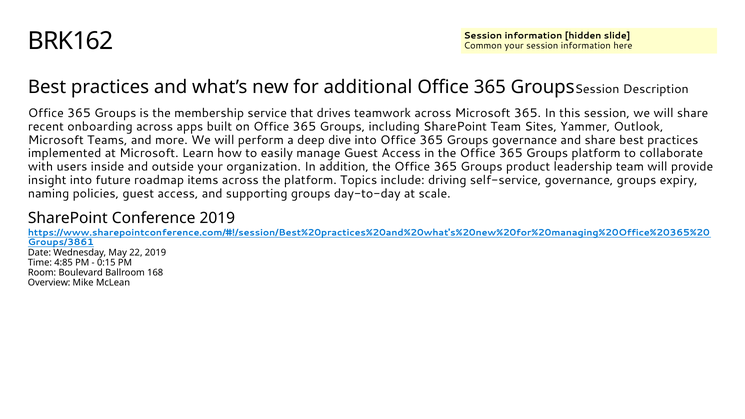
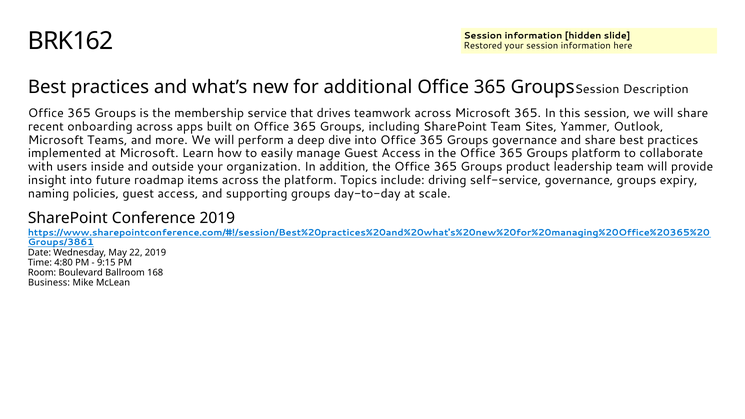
Common: Common -> Restored (483, 46)
4:85: 4:85 -> 4:80 (64, 263)
0:15: 0:15 -> 9:15 (106, 263)
Overview: Overview -> Business (49, 283)
